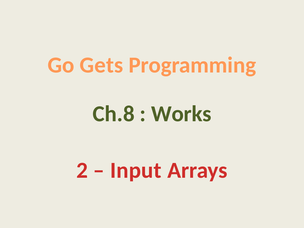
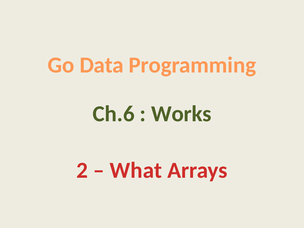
Gets: Gets -> Data (102, 65)
Ch.8: Ch.8 -> Ch.6 (114, 114)
Input: Input -> What (136, 170)
